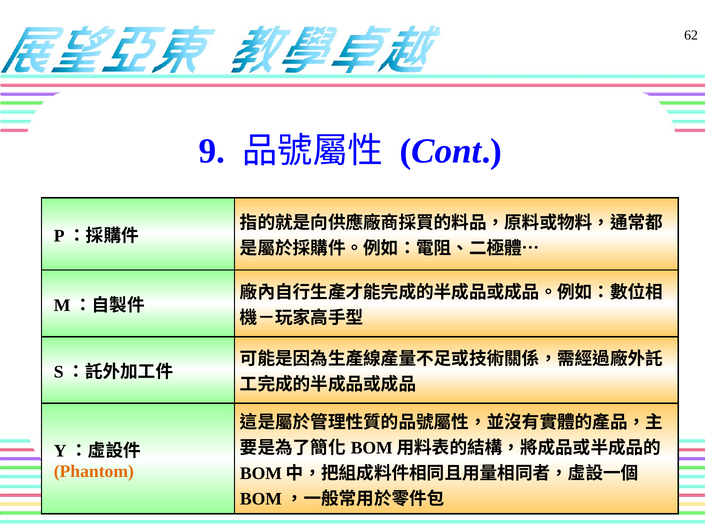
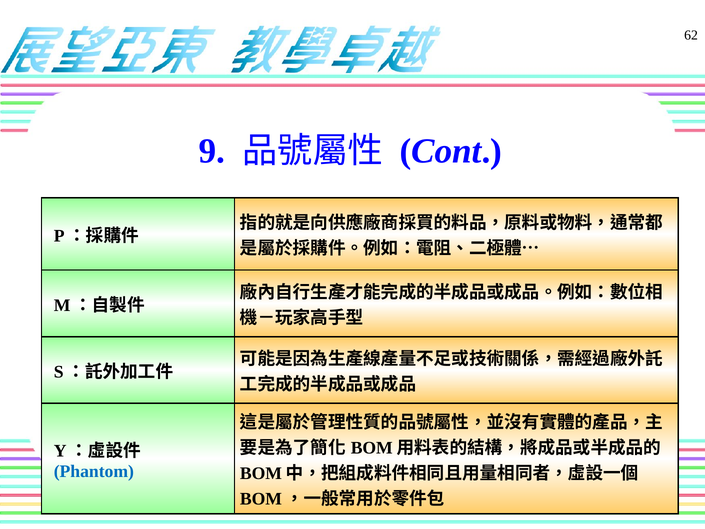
Phantom colour: orange -> blue (94, 471)
